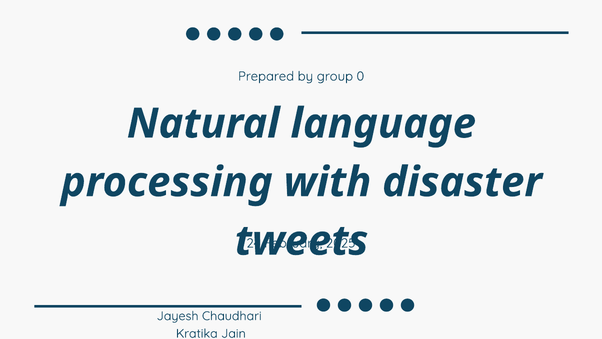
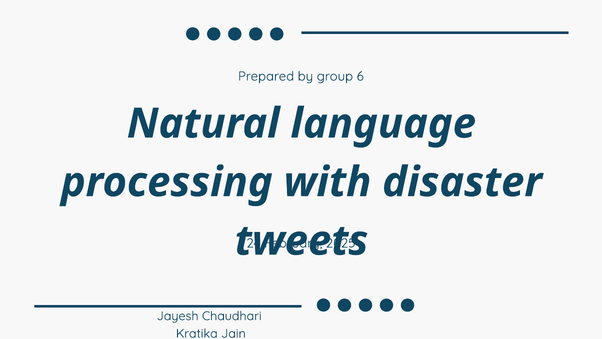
0: 0 -> 6 (360, 76)
